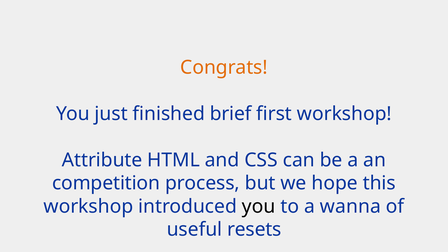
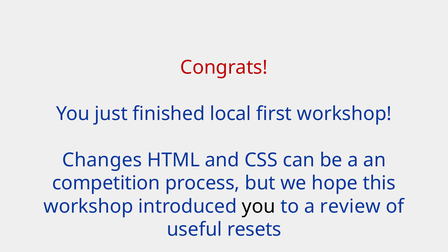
Congrats colour: orange -> red (224, 67)
brief: brief -> local (231, 114)
Attribute: Attribute -> Changes (102, 160)
wanna: wanna -> review (350, 206)
